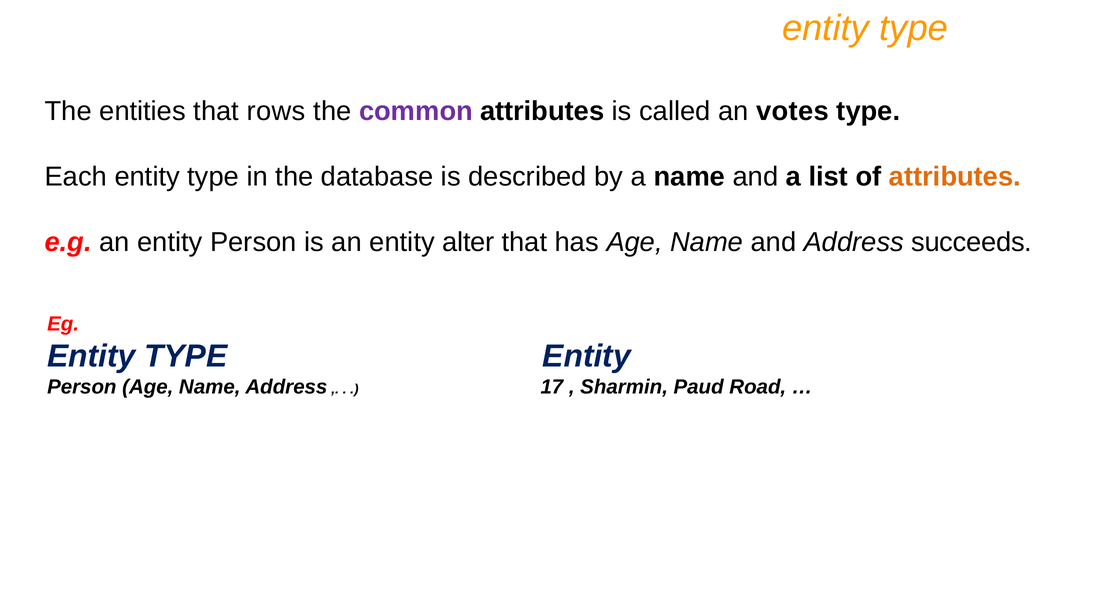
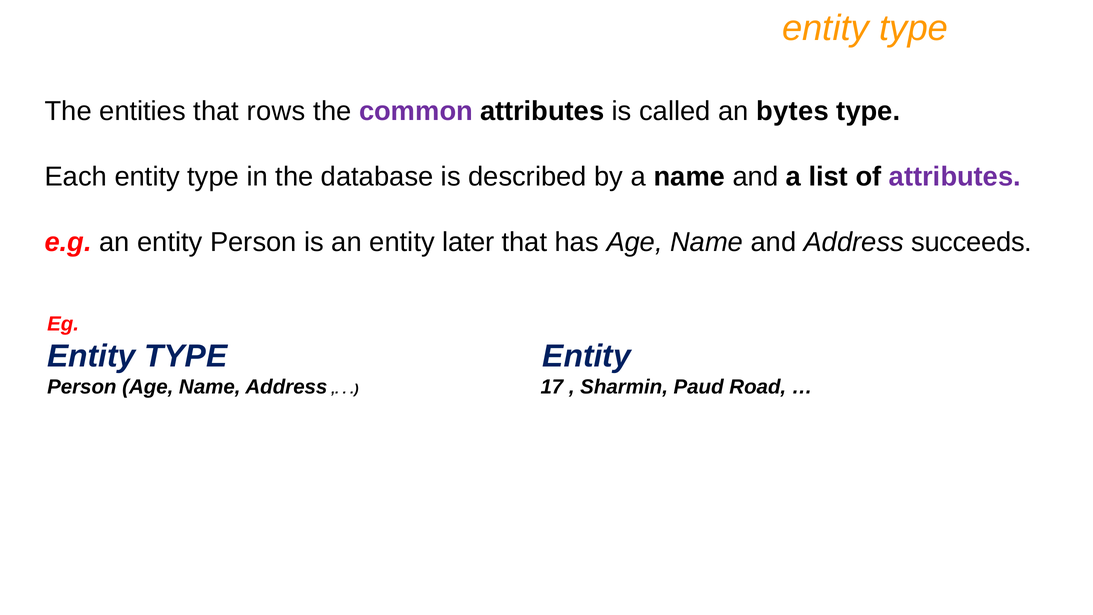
votes: votes -> bytes (792, 111)
attributes colour: orange -> purple (955, 177)
alter: alter -> later (468, 242)
